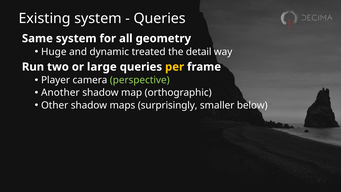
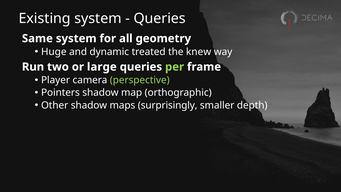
detail: detail -> knew (199, 52)
per colour: yellow -> light green (175, 67)
Another: Another -> Pointers (60, 93)
below: below -> depth (252, 105)
